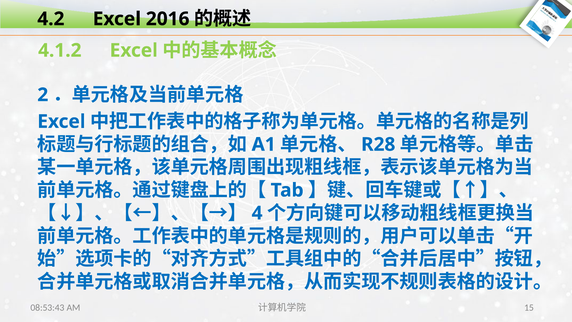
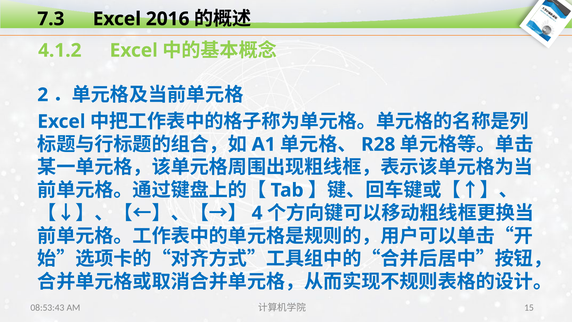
4.2: 4.2 -> 7.3 (51, 19)
